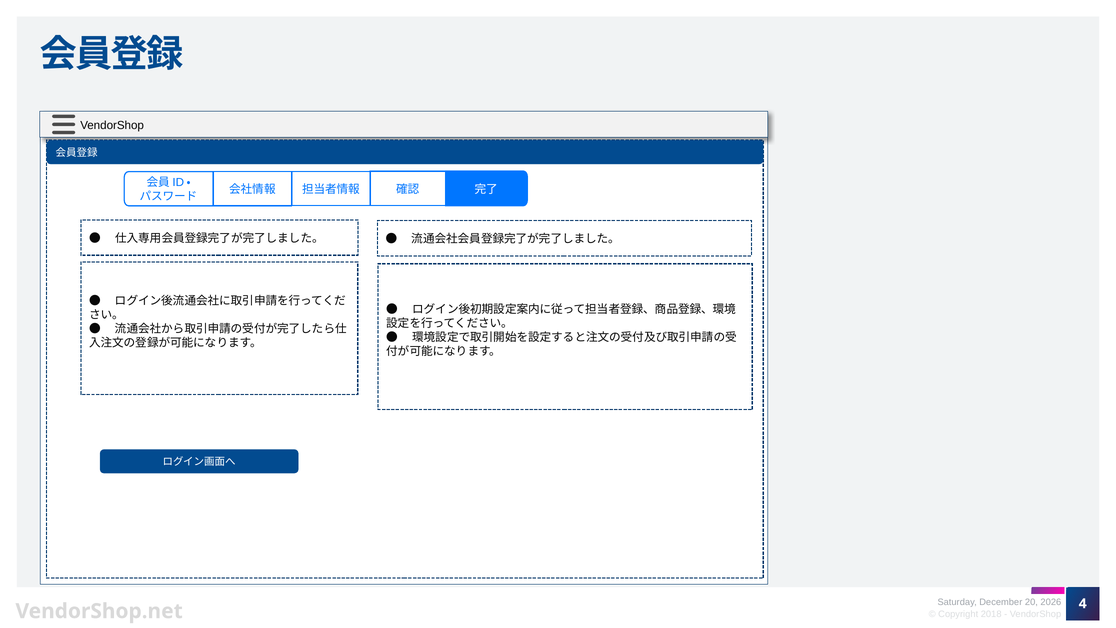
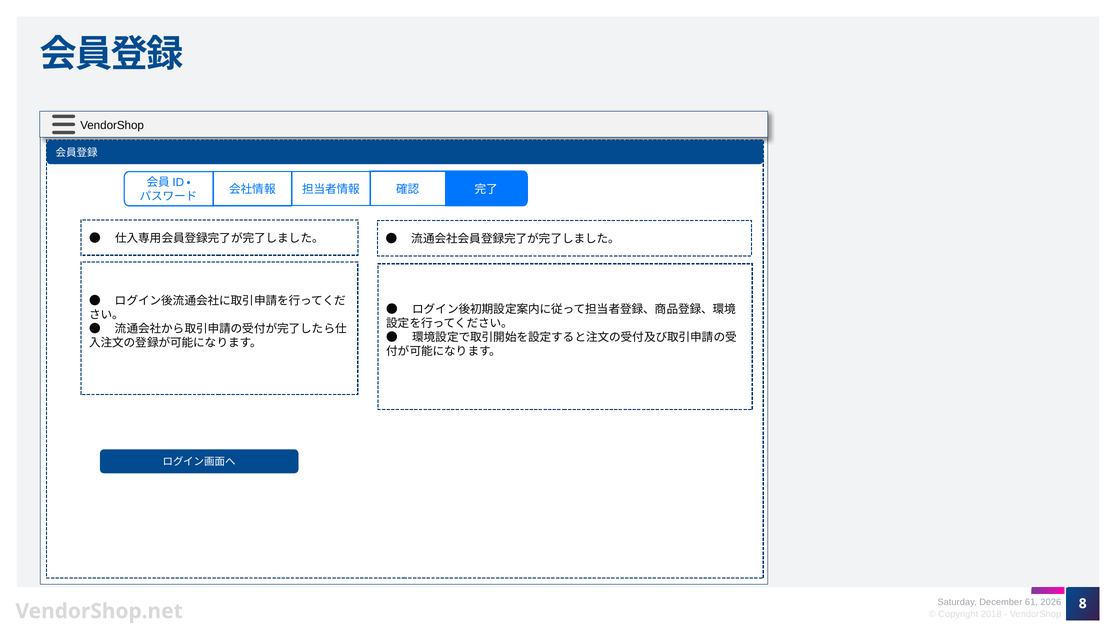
20: 20 -> 61 (1031, 602)
4: 4 -> 8 (1083, 603)
